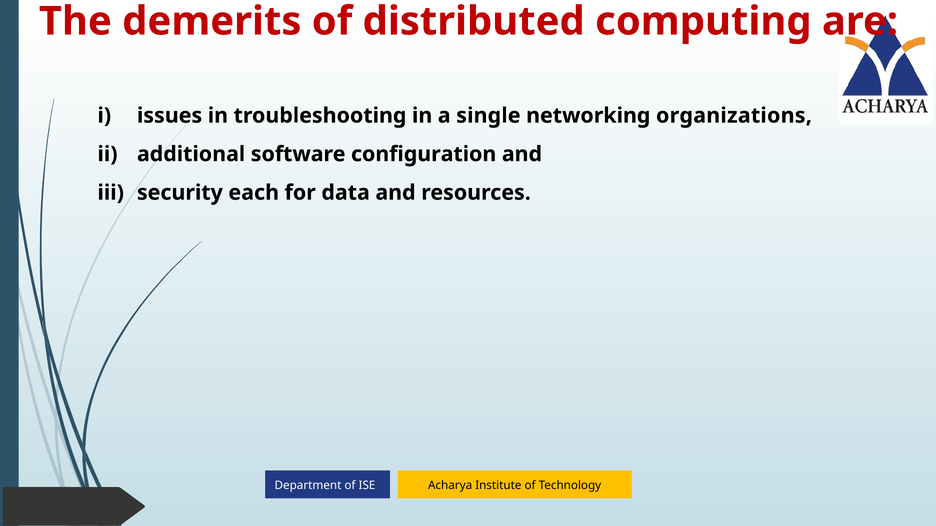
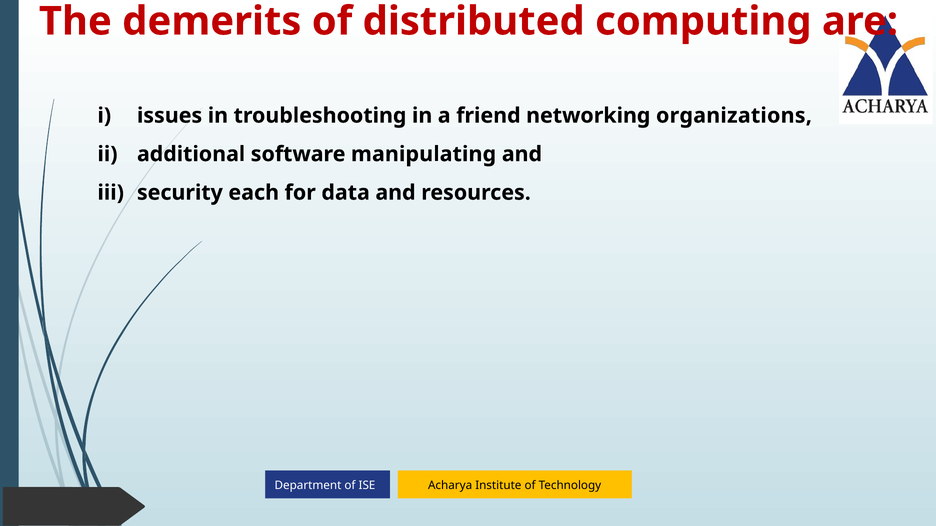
single: single -> friend (488, 116)
configuration: configuration -> manipulating (424, 154)
